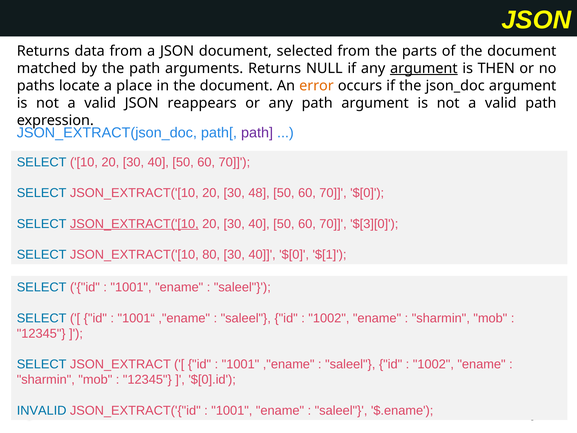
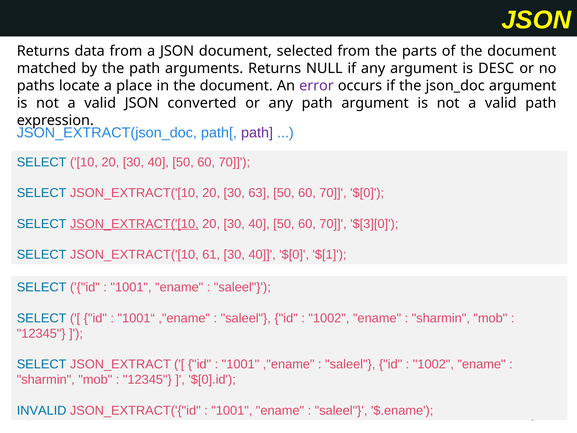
argument underline: present -> none (424, 68)
THEN: THEN -> DESC (496, 68)
error colour: orange -> purple (316, 86)
reappears: reappears -> converted (202, 103)
48: 48 -> 63 (259, 193)
80: 80 -> 61 (211, 254)
